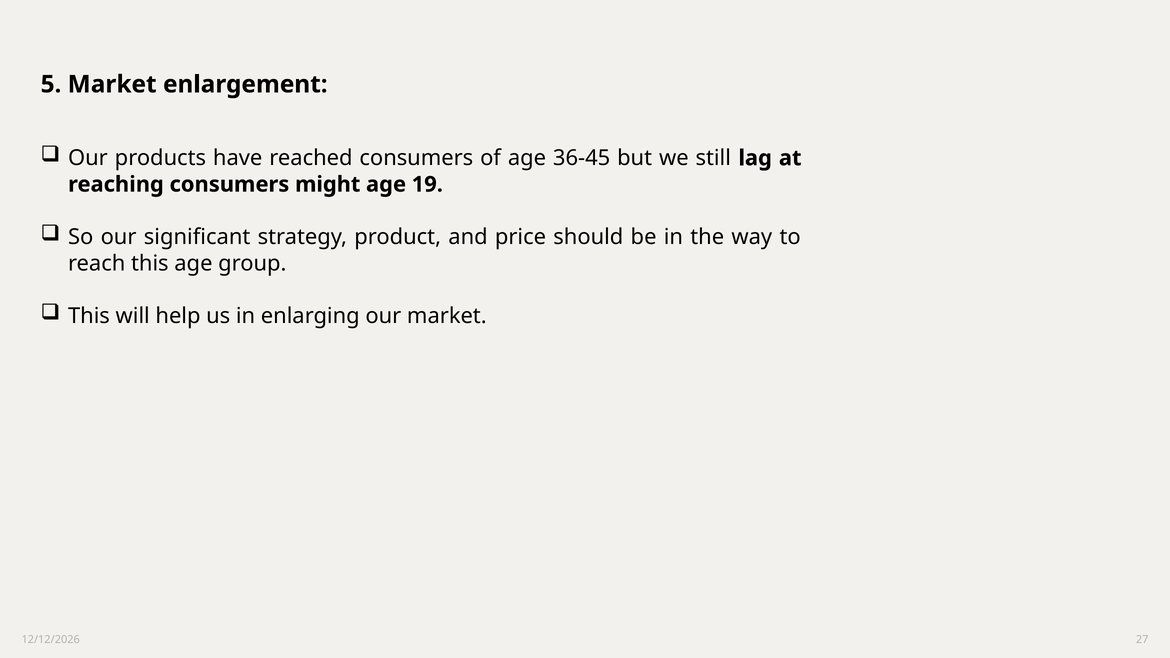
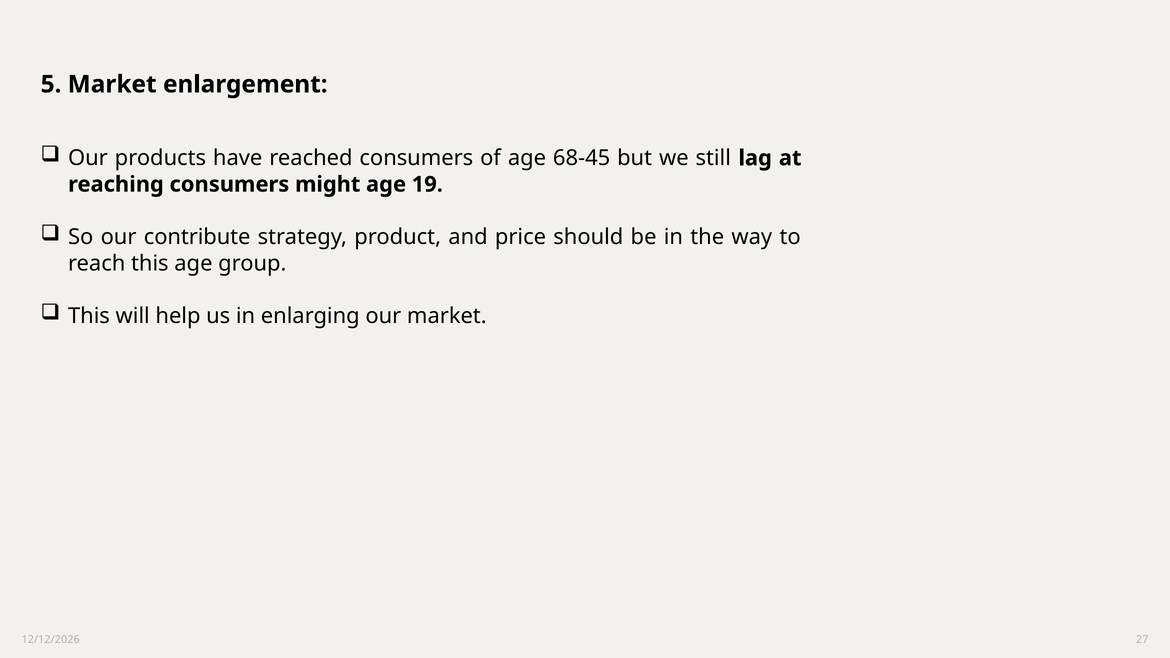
36-45: 36-45 -> 68-45 (582, 158)
significant: significant -> contribute (197, 237)
